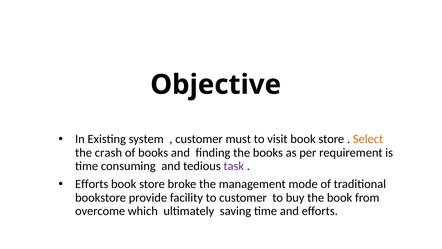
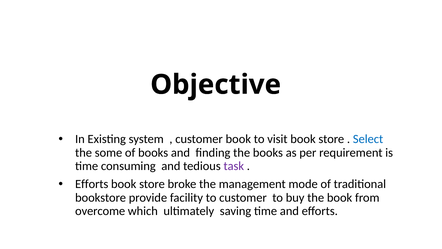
customer must: must -> book (238, 139)
Select colour: orange -> blue (368, 139)
crash: crash -> some (108, 152)
